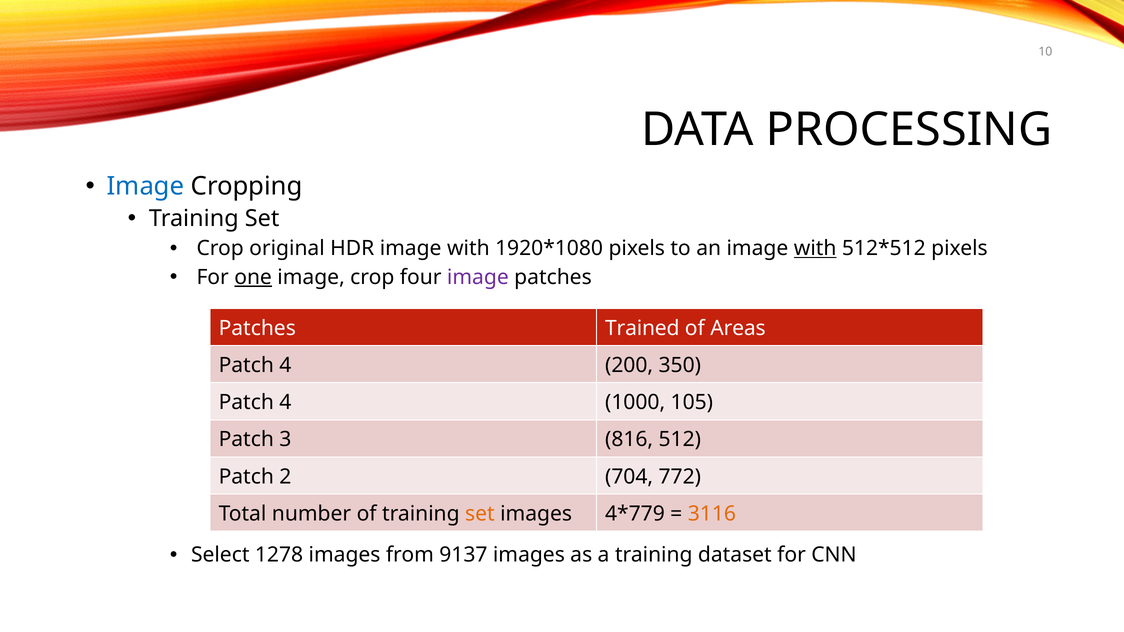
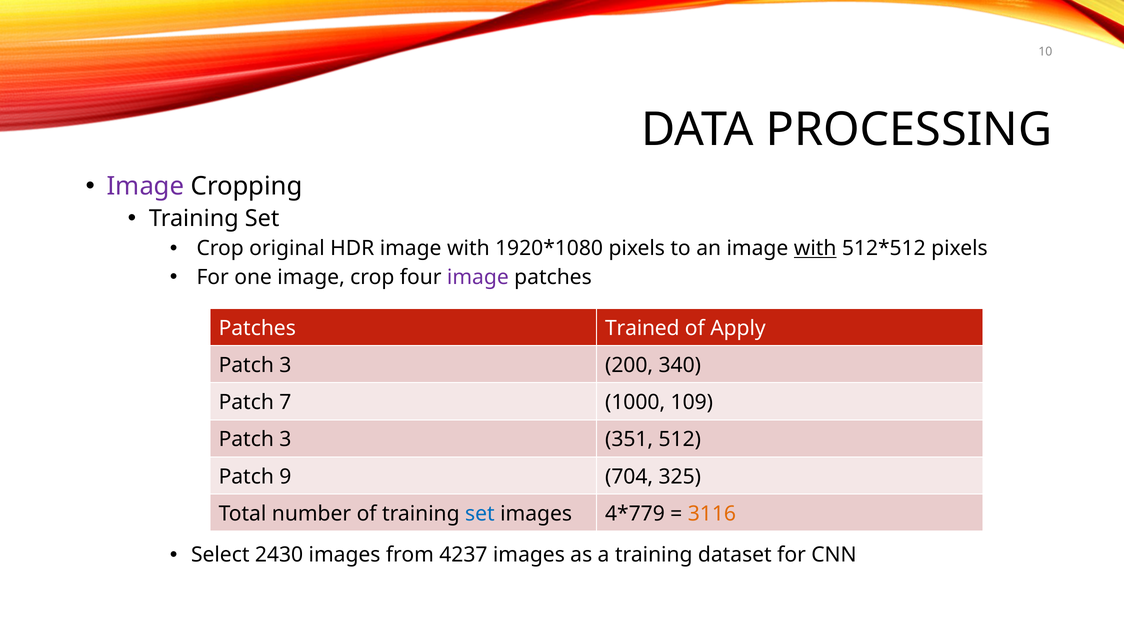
Image colour: blue -> purple (146, 186)
one underline: present -> none (253, 277)
Areas: Areas -> Apply (738, 328)
4: 4 -> 3 (285, 365)
350: 350 -> 340 (680, 365)
4: 4 -> 7 (285, 403)
105: 105 -> 109 (692, 403)
816: 816 -> 351 (629, 440)
2: 2 -> 9 (285, 477)
772: 772 -> 325 (680, 477)
set colour: orange -> blue (480, 514)
1278: 1278 -> 2430 (279, 555)
9137: 9137 -> 4237 (463, 555)
